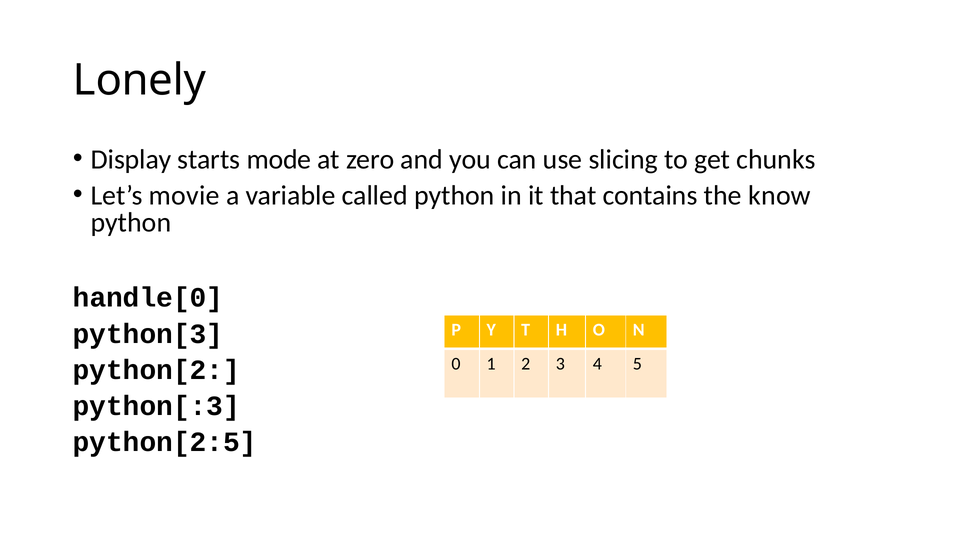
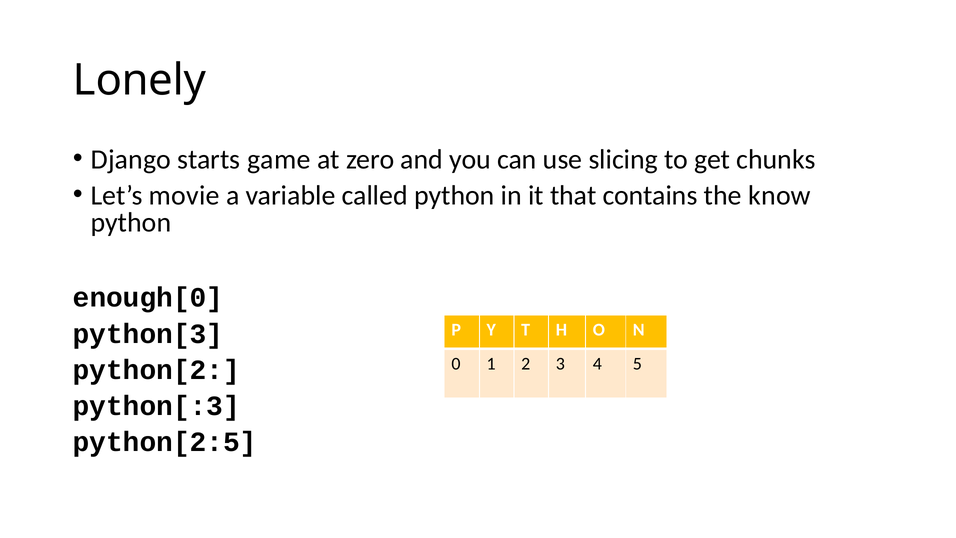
Display: Display -> Django (131, 159)
mode: mode -> game (279, 159)
handle[0: handle[0 -> enough[0 (148, 298)
